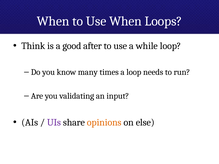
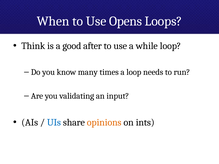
Use When: When -> Opens (126, 21)
UIs colour: purple -> blue (54, 123)
else: else -> ints (145, 123)
